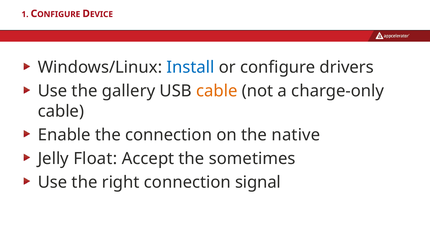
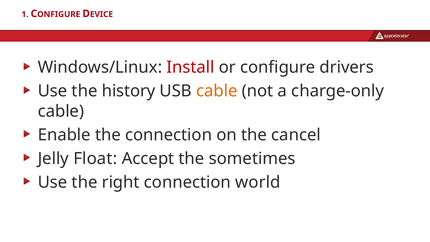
Install colour: blue -> red (191, 67)
gallery: gallery -> history (129, 91)
native: native -> cancel (296, 135)
signal: signal -> world (258, 182)
